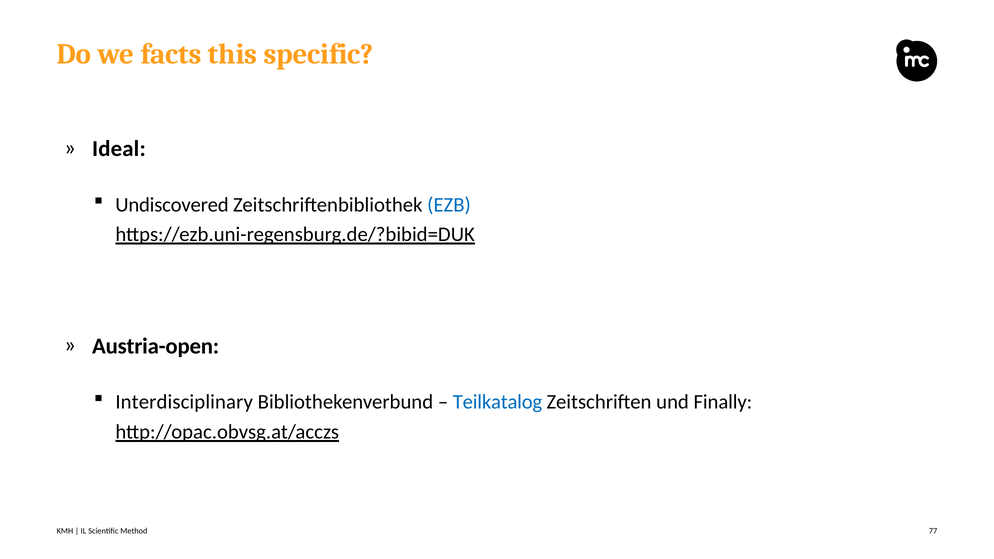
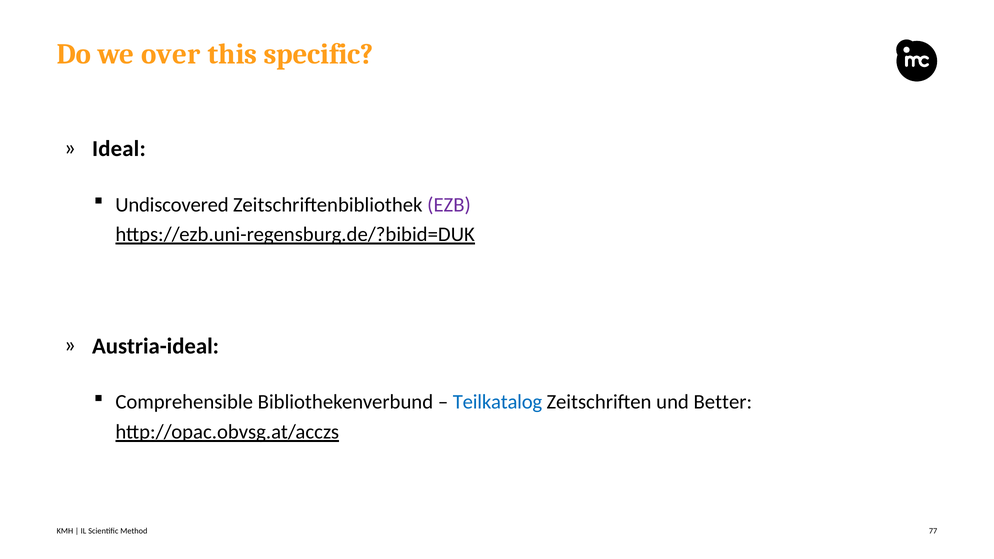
facts: facts -> over (171, 54)
EZB colour: blue -> purple (449, 205)
Austria-open: Austria-open -> Austria-ideal (156, 346)
Interdisciplinary: Interdisciplinary -> Comprehensible (184, 402)
Finally: Finally -> Better (723, 402)
